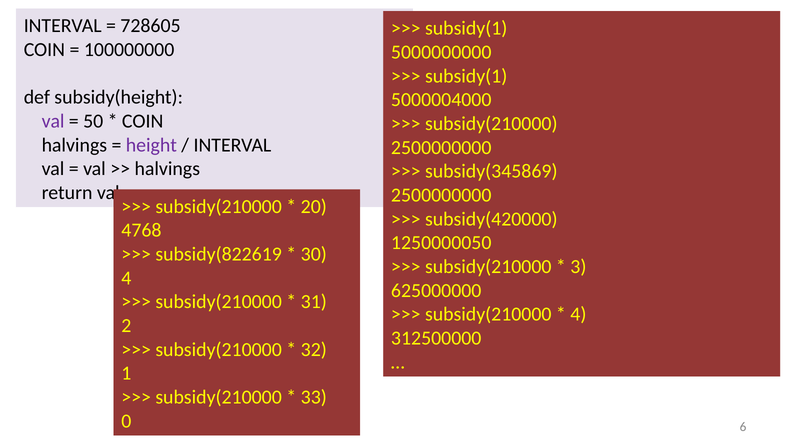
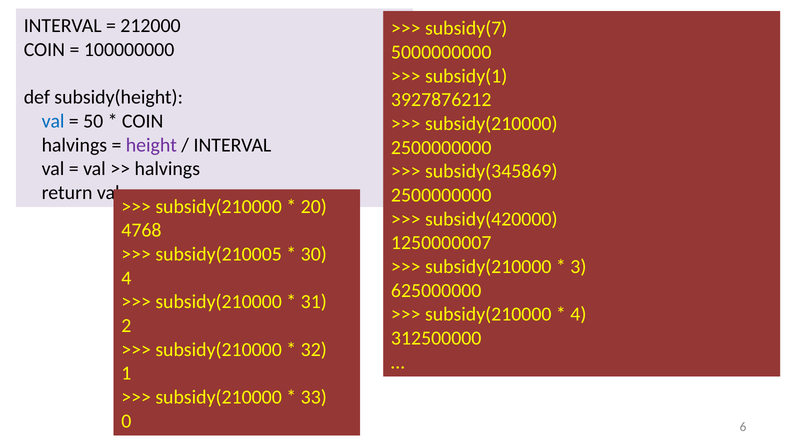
728605: 728605 -> 212000 (150, 26)
subsidy(1: subsidy(1 -> subsidy(7 (466, 28)
5000004000: 5000004000 -> 3927876212 (441, 100)
val colour: purple -> blue (53, 121)
1250000050: 1250000050 -> 1250000007 (441, 243)
subsidy(822619: subsidy(822619 -> subsidy(210005 (219, 254)
